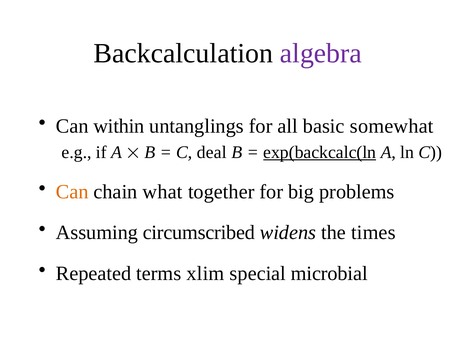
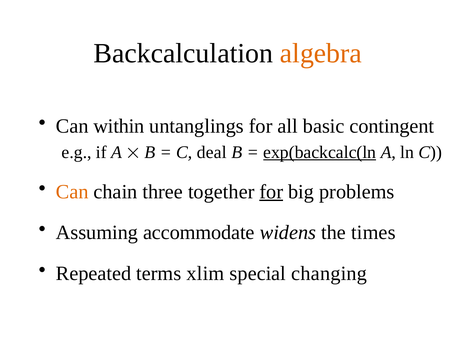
algebra colour: purple -> orange (321, 53)
somewhat: somewhat -> contingent (392, 126)
what: what -> three (163, 192)
for underline: none -> present (271, 192)
circumscribed: circumscribed -> accommodate (199, 233)
microbial: microbial -> changing (329, 273)
